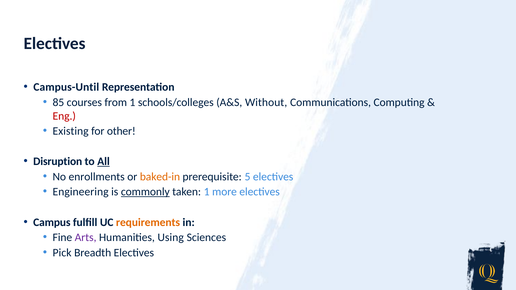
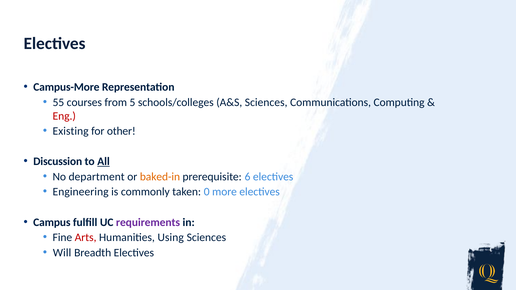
Campus-Until: Campus-Until -> Campus-More (66, 87)
85: 85 -> 55 (58, 102)
from 1: 1 -> 5 (132, 102)
A&S Without: Without -> Sciences (266, 102)
Disruption: Disruption -> Discussion (58, 162)
enrollments: enrollments -> department (97, 177)
5: 5 -> 6 (247, 177)
commonly underline: present -> none (145, 192)
taken 1: 1 -> 0 (207, 192)
requirements colour: orange -> purple (148, 222)
Arts colour: purple -> red (86, 238)
Pick: Pick -> Will (62, 253)
